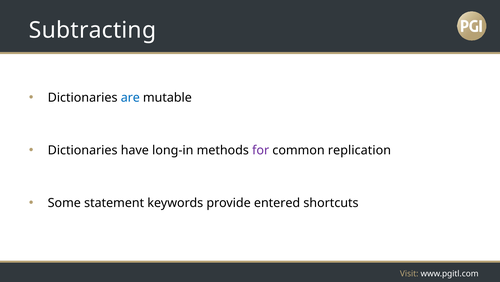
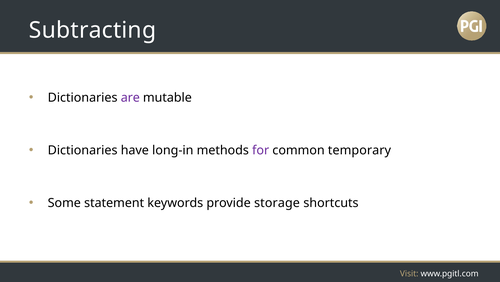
are colour: blue -> purple (130, 97)
replication: replication -> temporary (359, 150)
entered: entered -> storage (277, 202)
